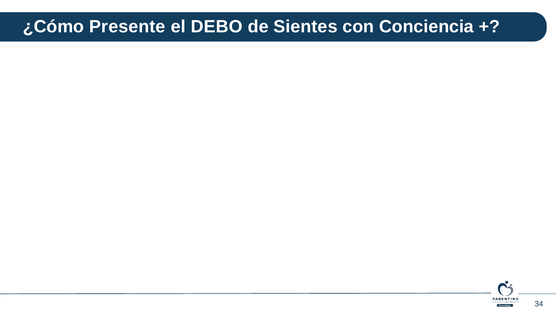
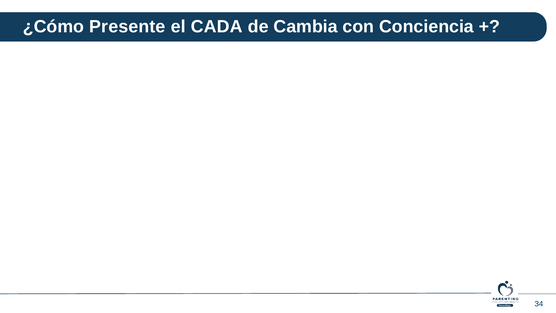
DEBO: DEBO -> CADA (217, 27)
Sientes: Sientes -> Cambia (306, 27)
